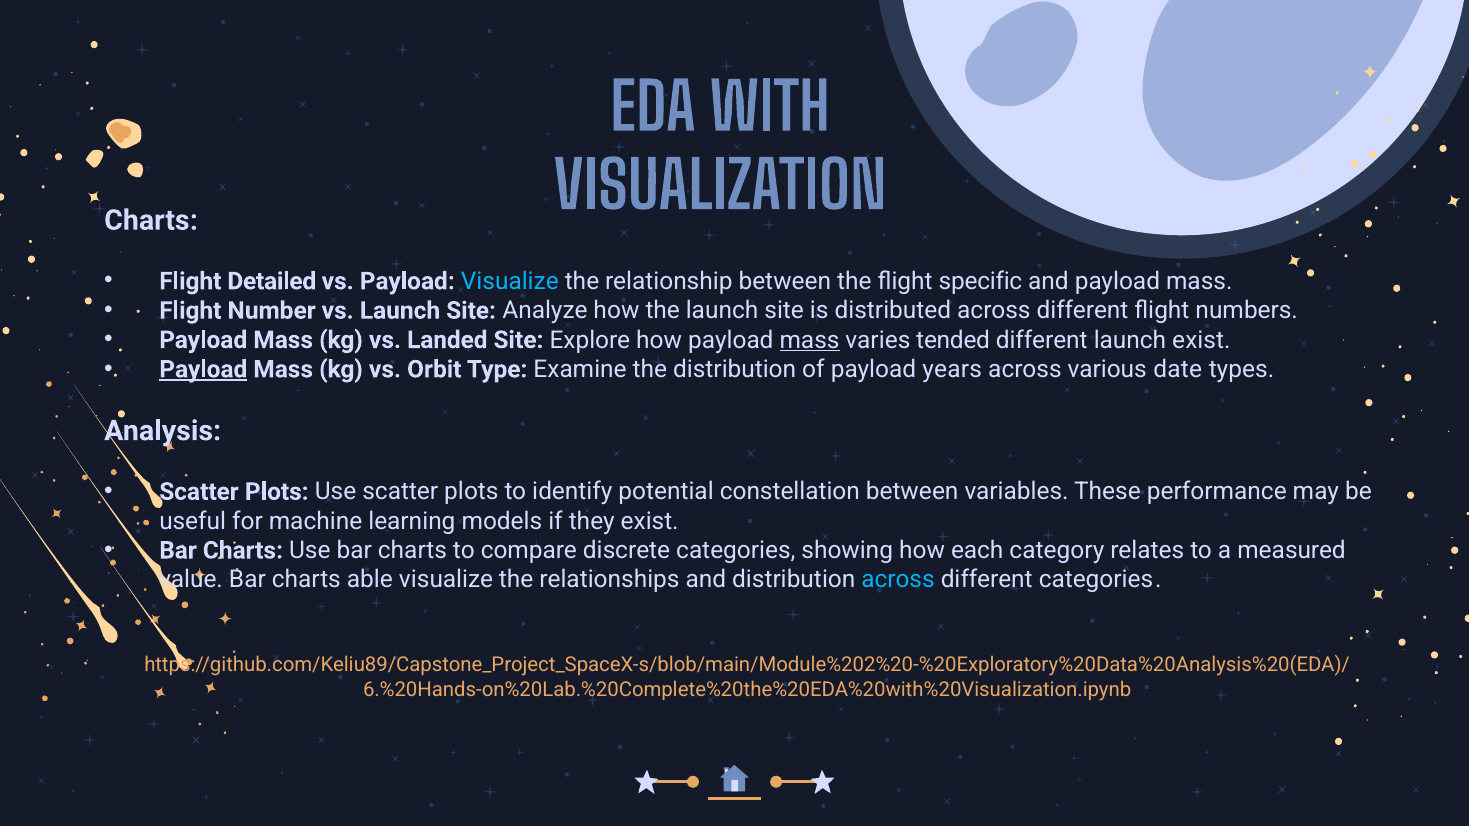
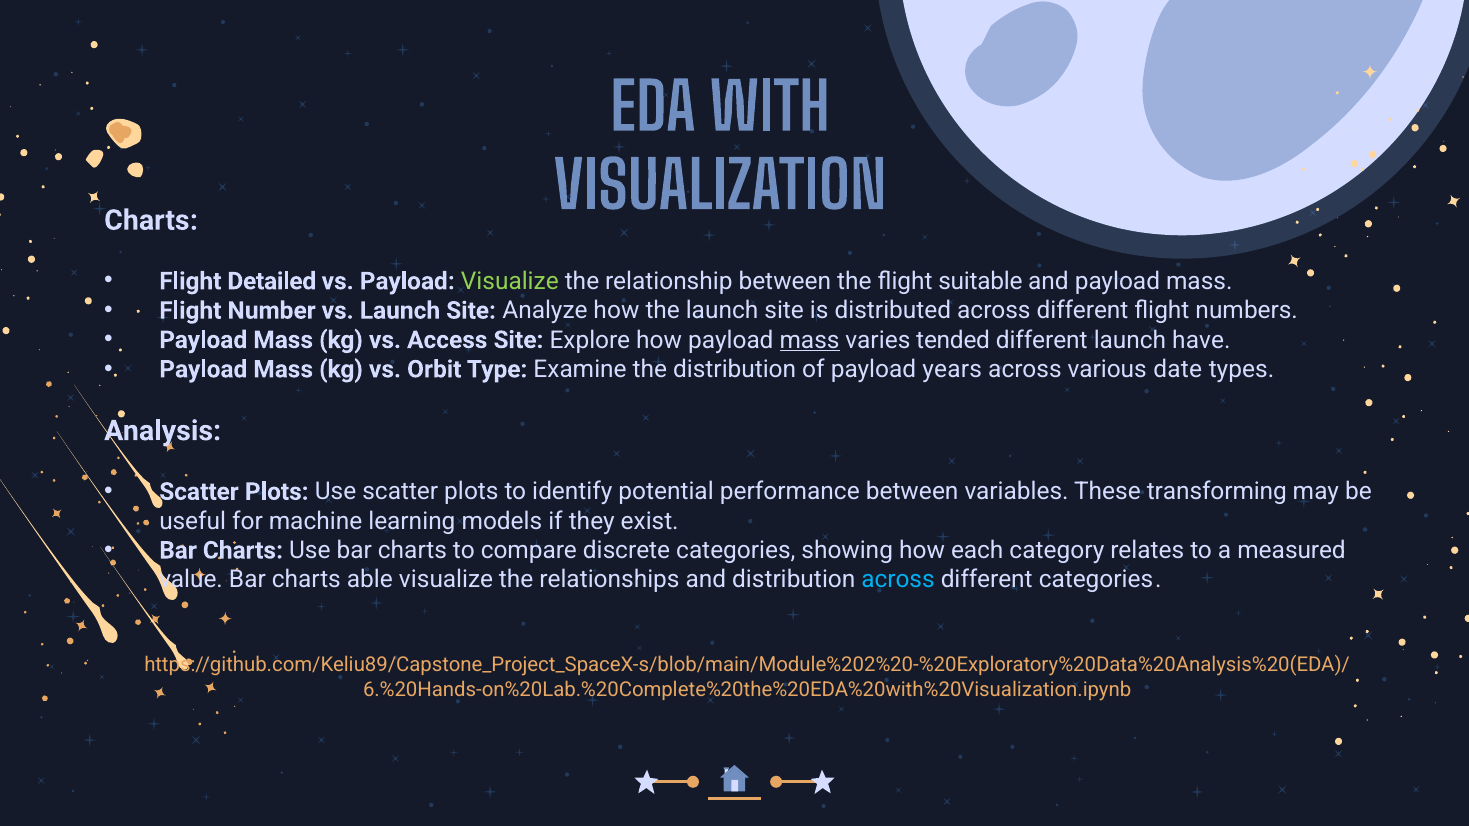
Visualize colour: light blue -> light green (510, 281)
specific: specific -> suitable (980, 281)
Landed: Landed -> Access (447, 340)
launch exist: exist -> have (1201, 340)
Payload underline: present -> none (203, 369)
constellation: constellation -> performance (790, 492)
performance: performance -> transforming (1217, 492)
